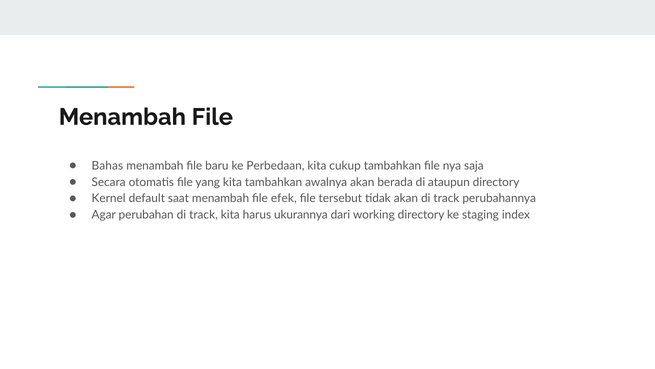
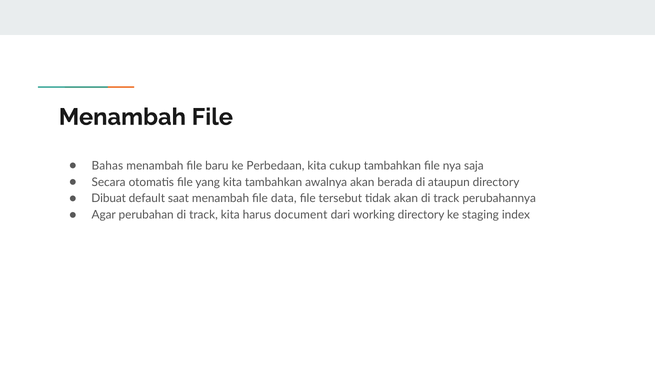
Kernel: Kernel -> Dibuat (109, 198)
efek: efek -> data (284, 198)
ukurannya: ukurannya -> document (301, 214)
